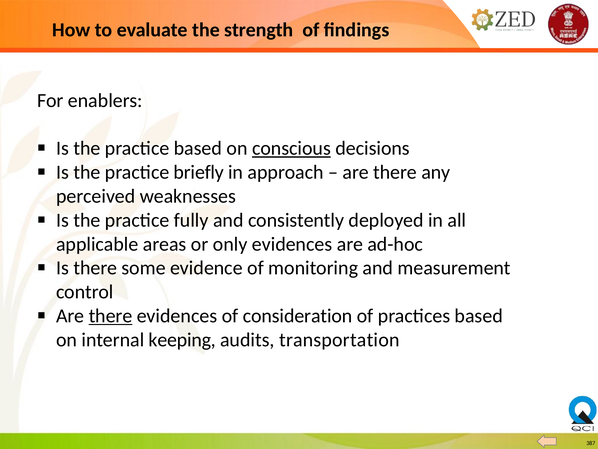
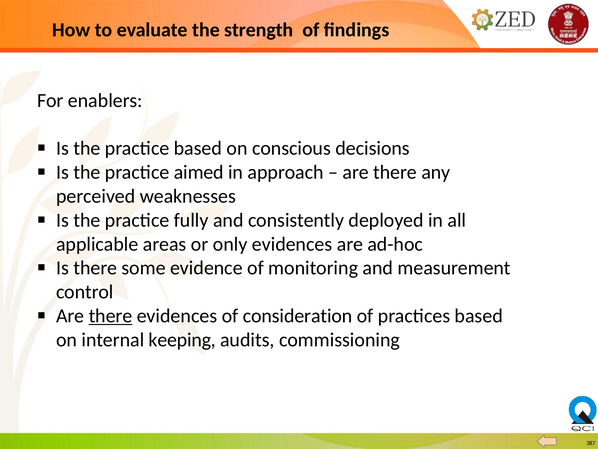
conscious underline: present -> none (291, 148)
briefly: briefly -> aimed (199, 172)
transportation: transportation -> commissioning (339, 340)
